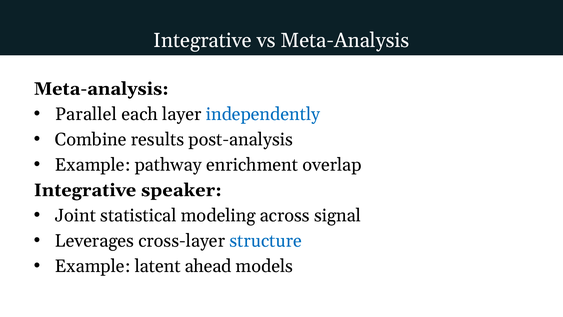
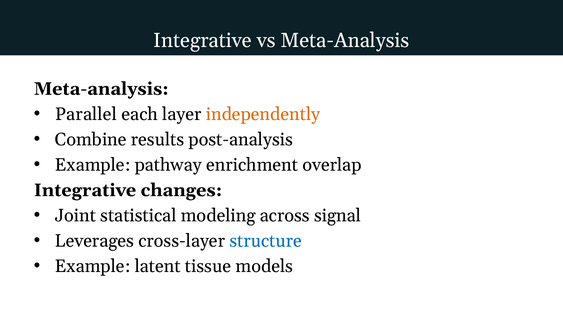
independently colour: blue -> orange (263, 114)
speaker: speaker -> changes (181, 190)
ahead: ahead -> tissue (208, 266)
